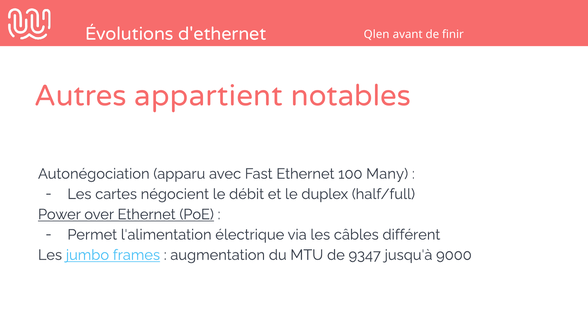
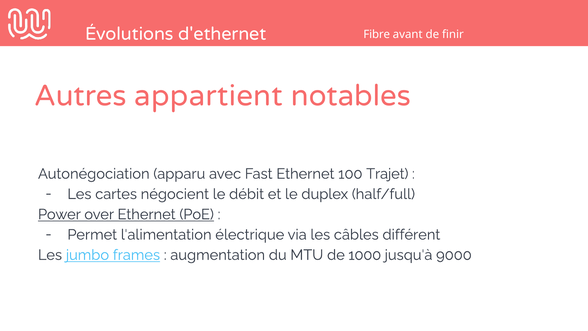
Qlen: Qlen -> Fibre (377, 34)
Many: Many -> Trajet (387, 174)
9347: 9347 -> 1000 (365, 255)
